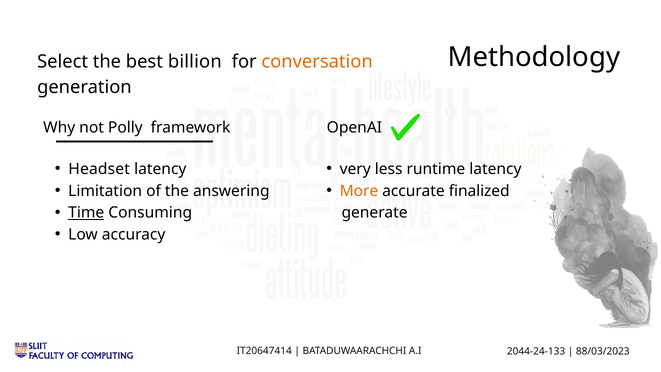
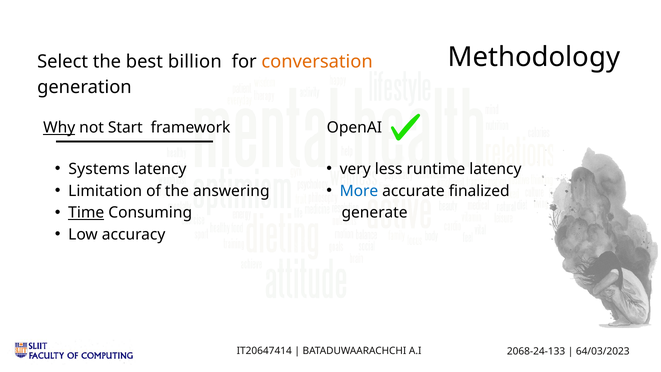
Why underline: none -> present (59, 128)
Polly: Polly -> Start (125, 128)
Headset: Headset -> Systems (99, 169)
More colour: orange -> blue (359, 191)
2044-24-133: 2044-24-133 -> 2068-24-133 (536, 351)
88/03/2023: 88/03/2023 -> 64/03/2023 (603, 351)
